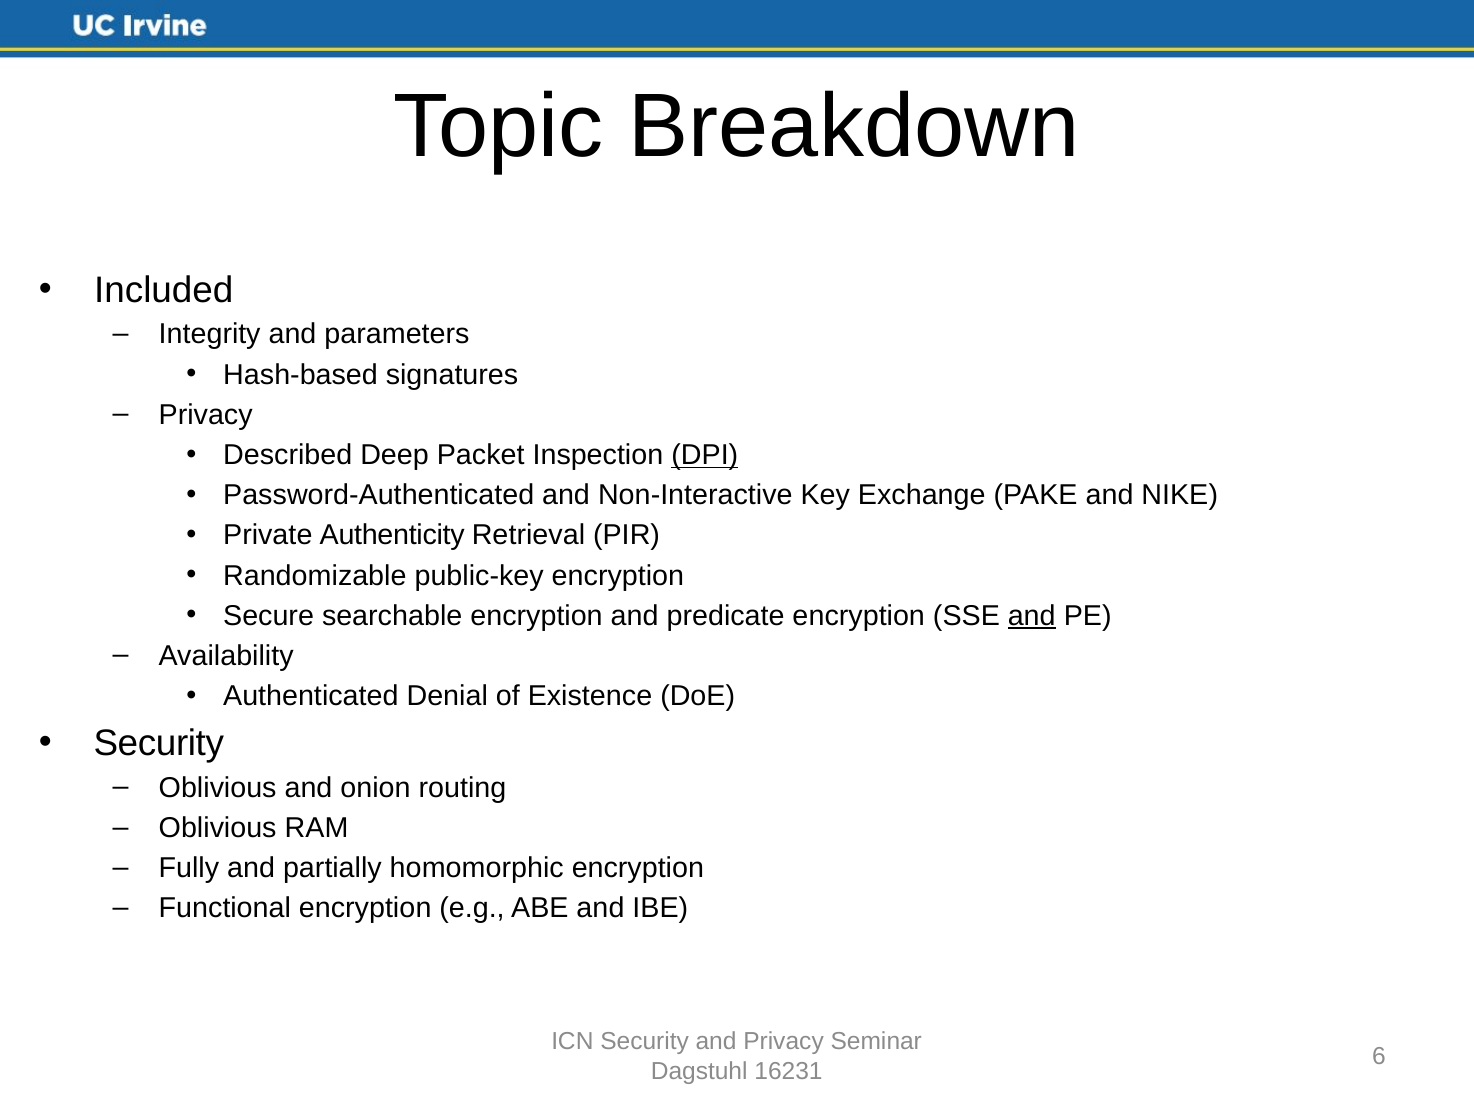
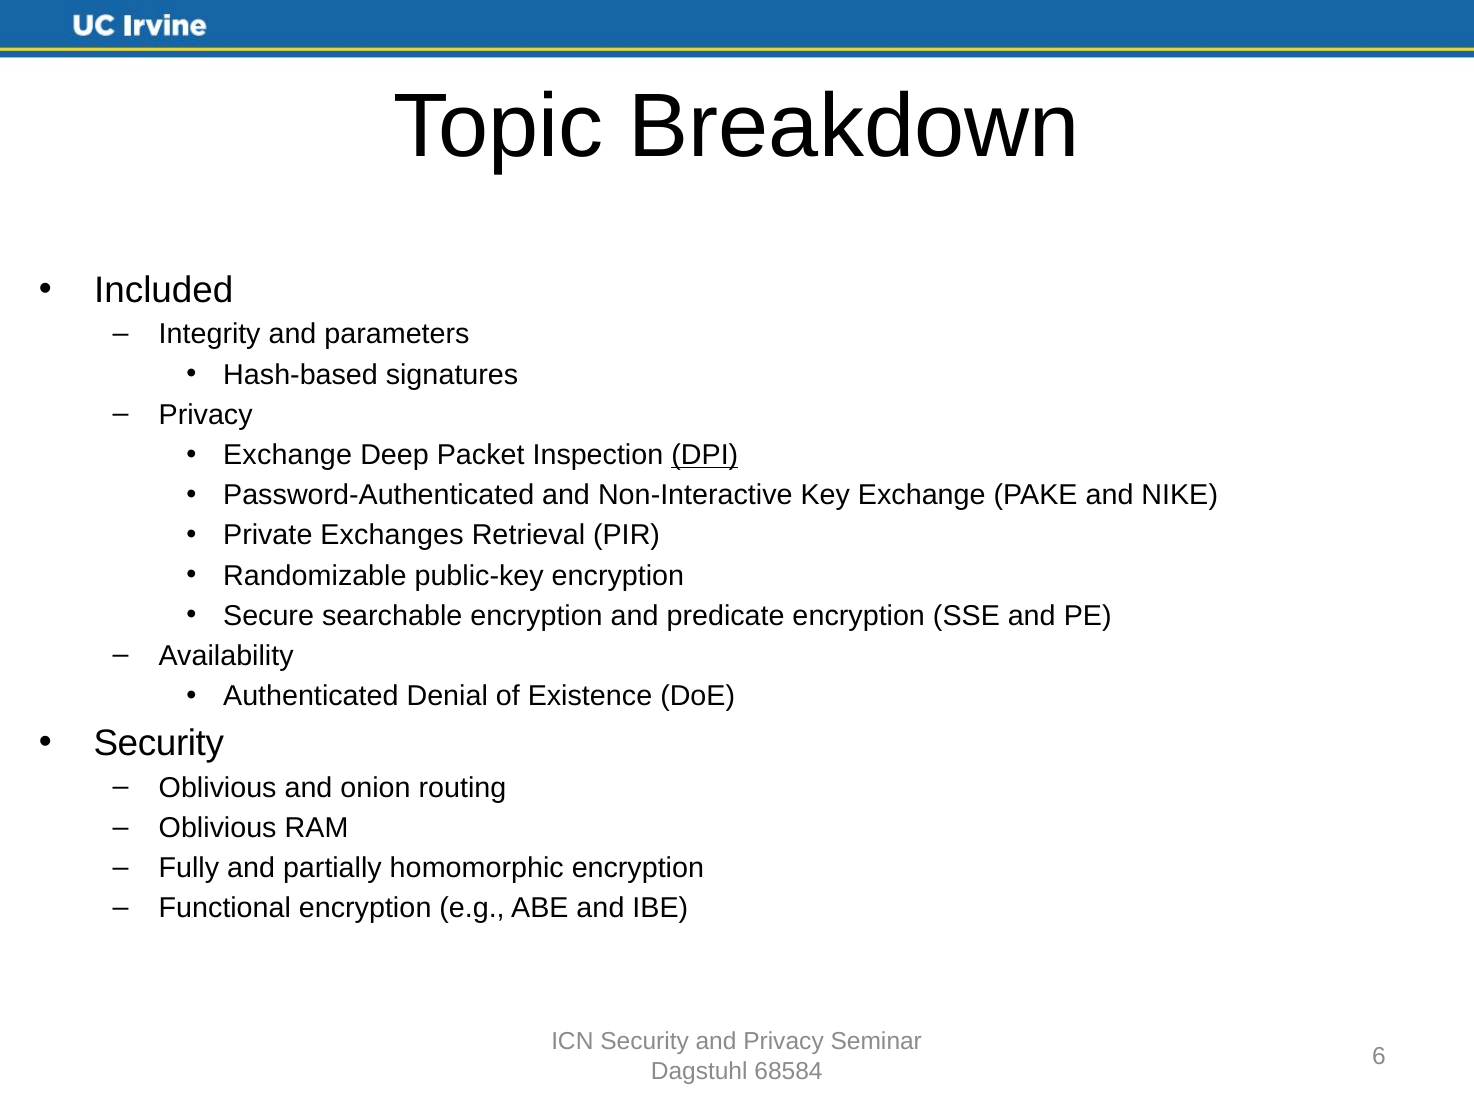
Described: Described -> Exchange (288, 455)
Authenticity: Authenticity -> Exchanges (392, 535)
and underline: present -> none (1032, 615)
16231: 16231 -> 68584 (789, 1070)
